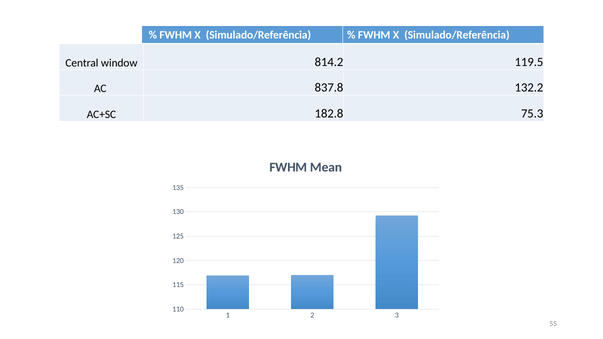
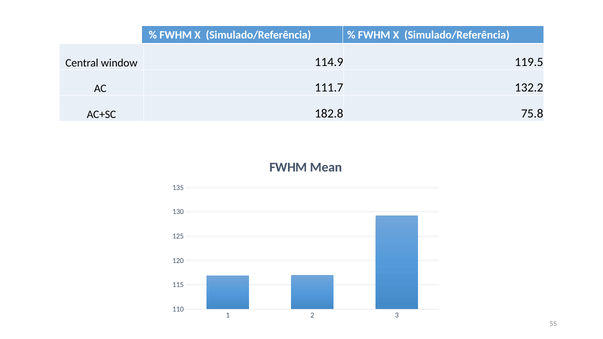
814.2: 814.2 -> 114.9 (329, 62)
837.8: 837.8 -> 111.7 (329, 88)
75.3: 75.3 -> 75.8 (532, 114)
